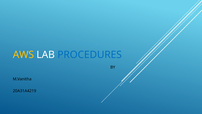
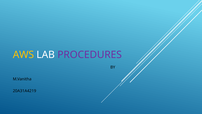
PROCEDURES colour: blue -> purple (90, 54)
